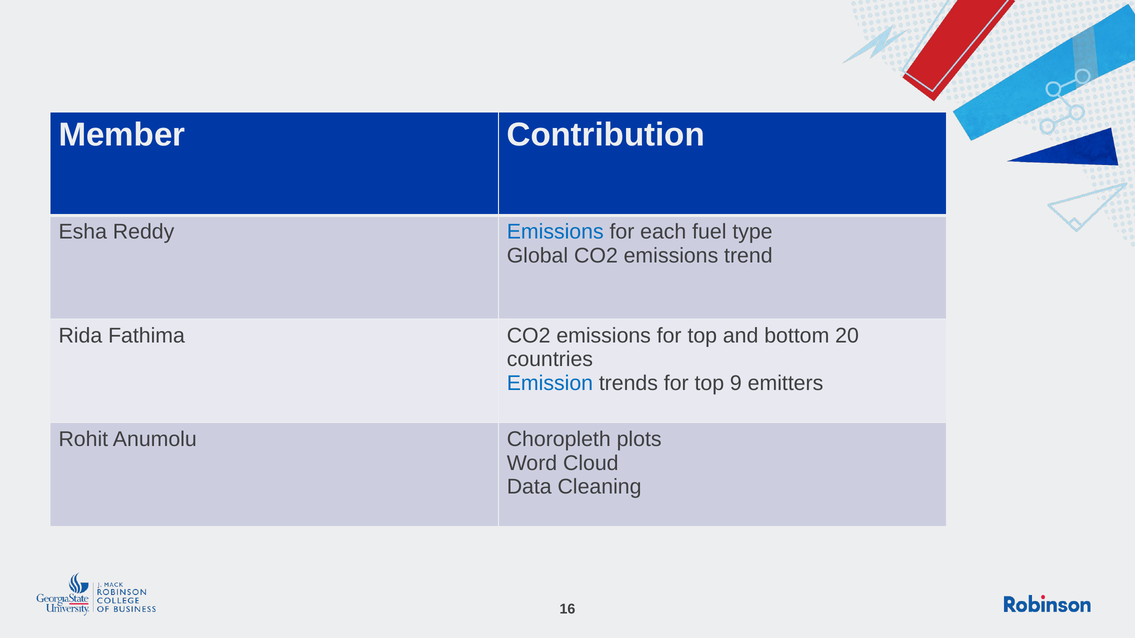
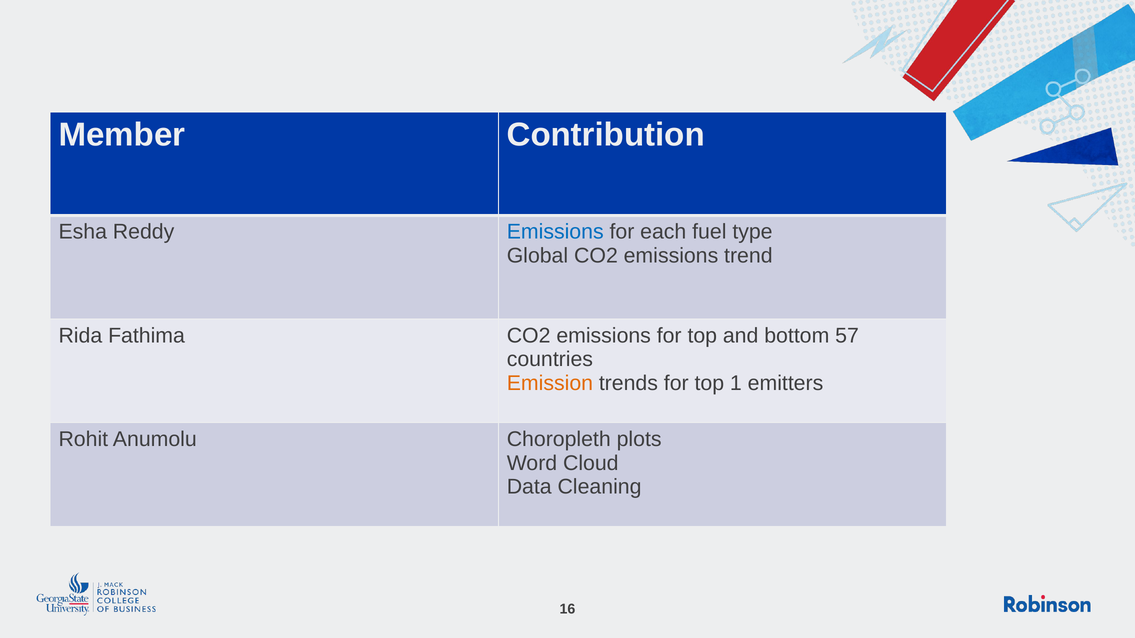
20: 20 -> 57 (847, 336)
Emission colour: blue -> orange (550, 384)
9: 9 -> 1 (736, 384)
